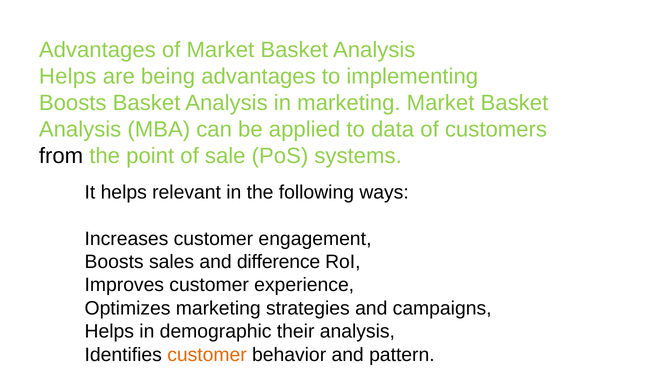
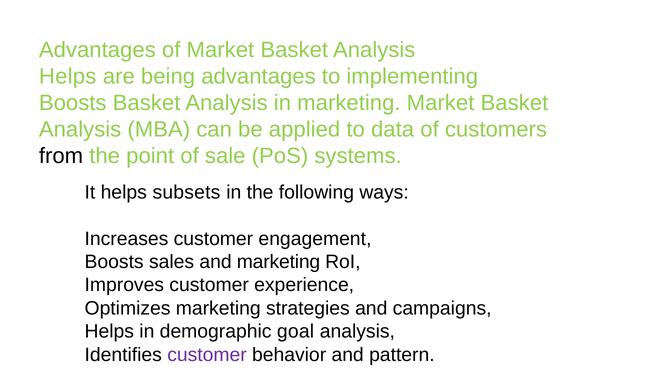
relevant: relevant -> subsets (186, 192)
and difference: difference -> marketing (279, 262)
their: their -> goal (296, 332)
customer colour: orange -> purple (207, 355)
